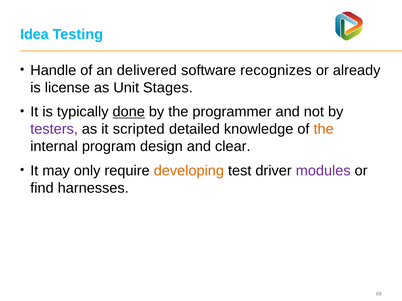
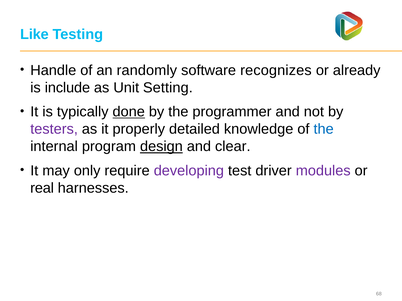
Idea: Idea -> Like (34, 34)
delivered: delivered -> randomly (147, 70)
license: license -> include (67, 88)
Stages: Stages -> Setting (168, 88)
scripted: scripted -> properly (139, 129)
the colour: orange -> blue (324, 129)
design underline: none -> present (161, 147)
developing colour: orange -> purple (189, 171)
find: find -> real (42, 188)
